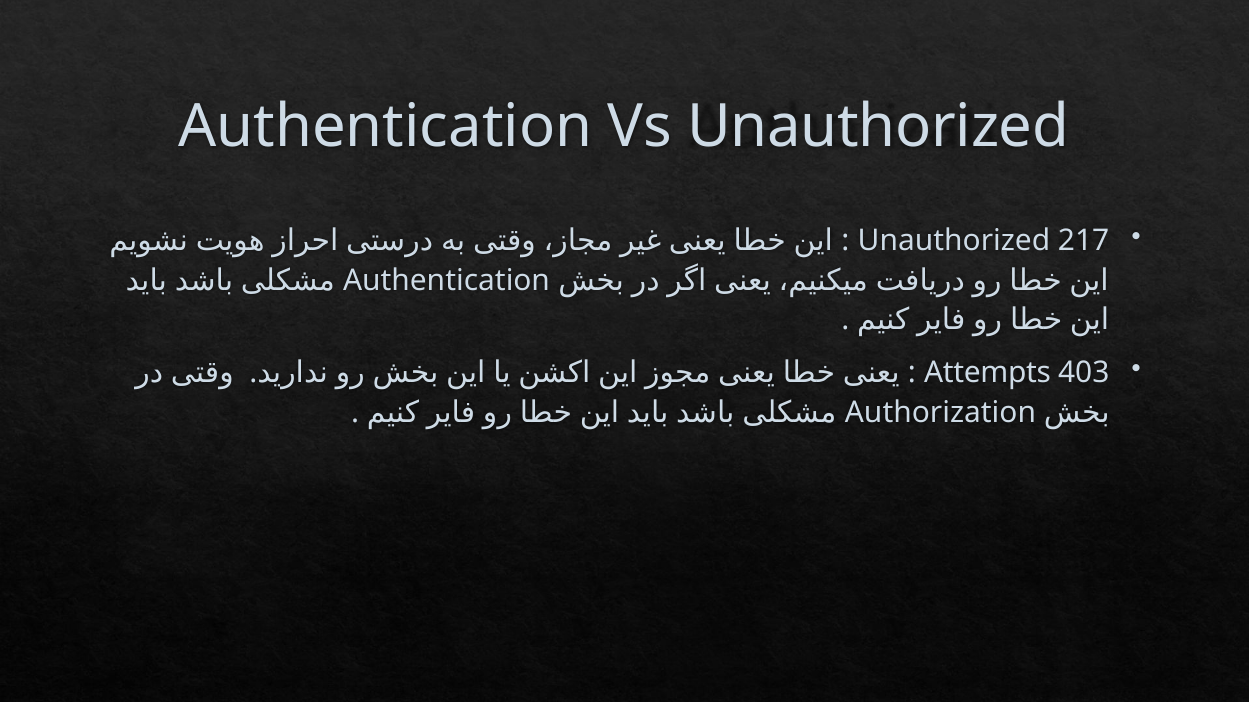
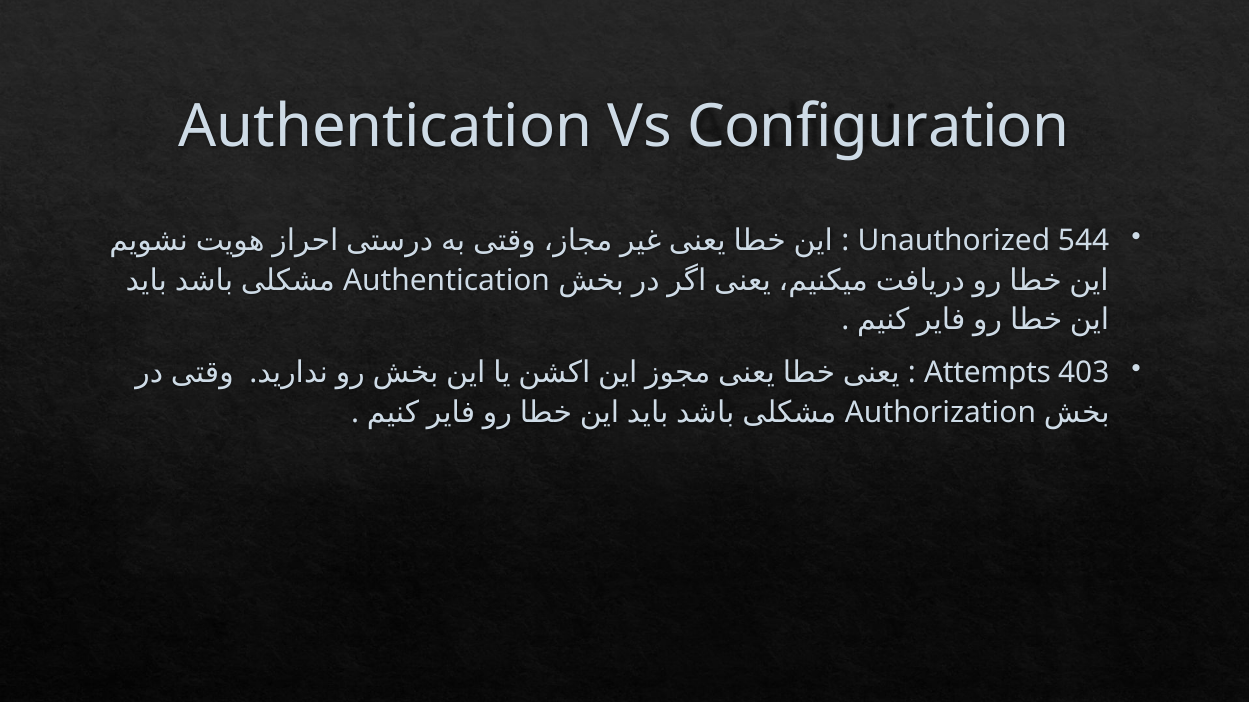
Vs Unauthorized: Unauthorized -> Configuration (878, 126)
217: 217 -> 544 (1084, 241)
